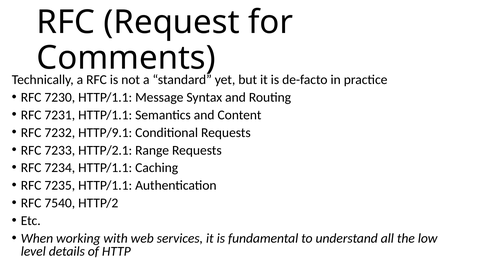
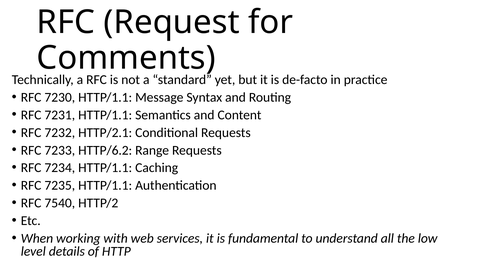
HTTP/9.1: HTTP/9.1 -> HTTP/2.1 (105, 133)
HTTP/2.1: HTTP/2.1 -> HTTP/6.2 (105, 150)
